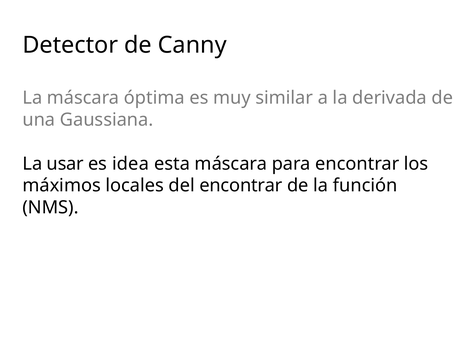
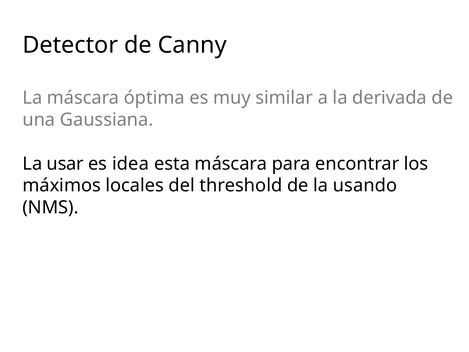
del encontrar: encontrar -> threshold (241, 185)
función: función -> usando (365, 185)
